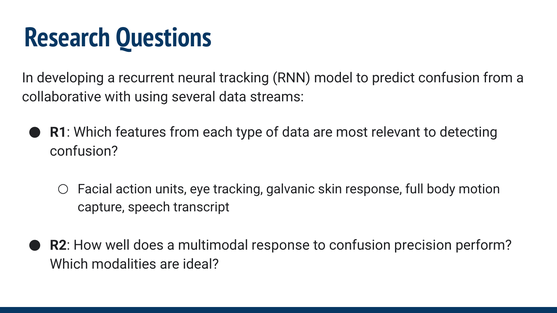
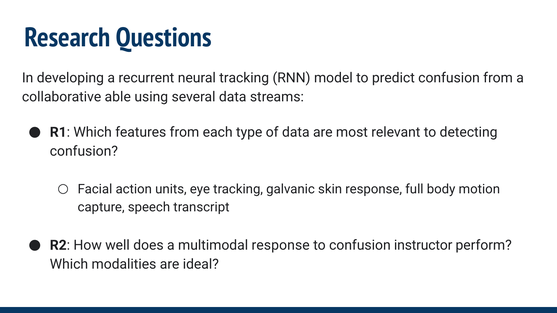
with: with -> able (118, 97)
precision: precision -> instructor (423, 245)
